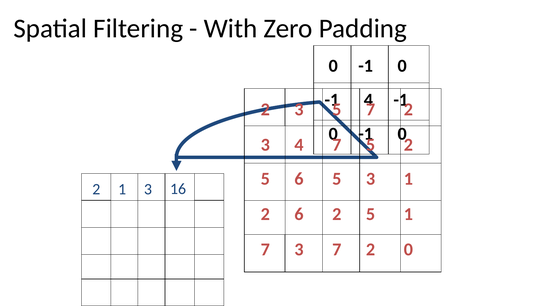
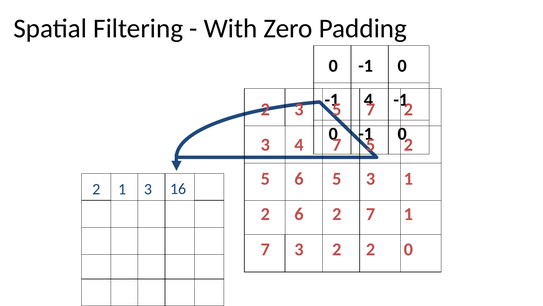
6 2 5: 5 -> 7 (371, 214)
3 7: 7 -> 2 (337, 249)
